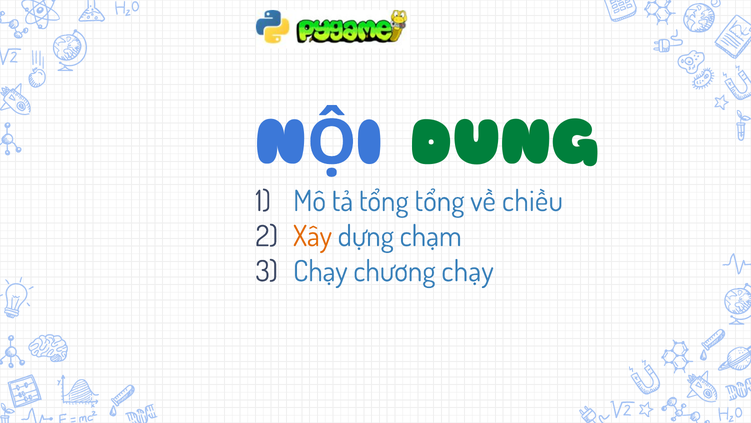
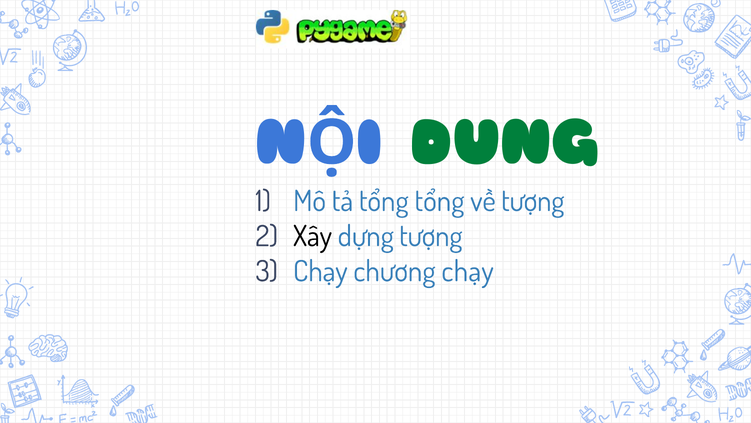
về chiều: chiều -> tượng (533, 201)
Xây colour: orange -> black (312, 236)
dựng chạm: chạm -> tượng (431, 236)
